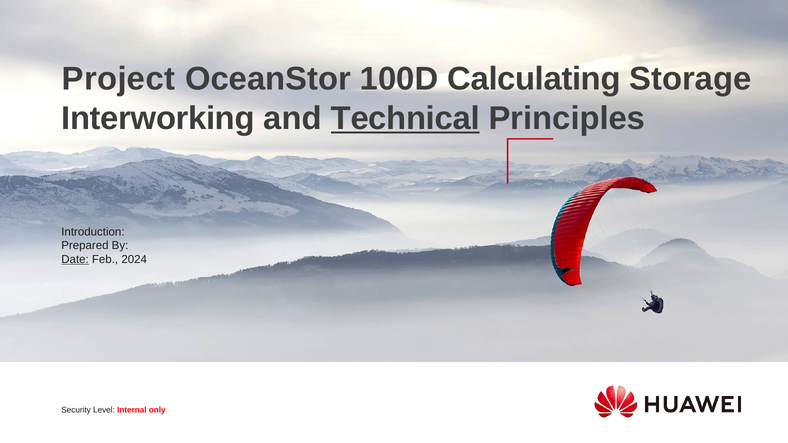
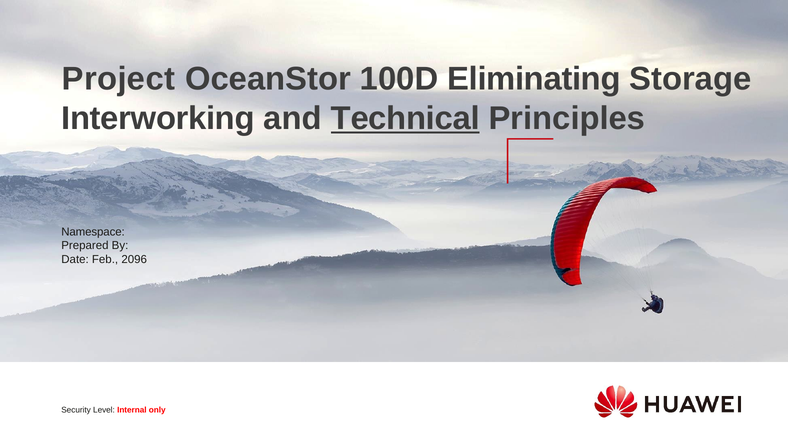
Calculating: Calculating -> Eliminating (534, 79)
Introduction: Introduction -> Namespace (93, 232)
Date underline: present -> none (75, 259)
2024: 2024 -> 2096 (134, 259)
